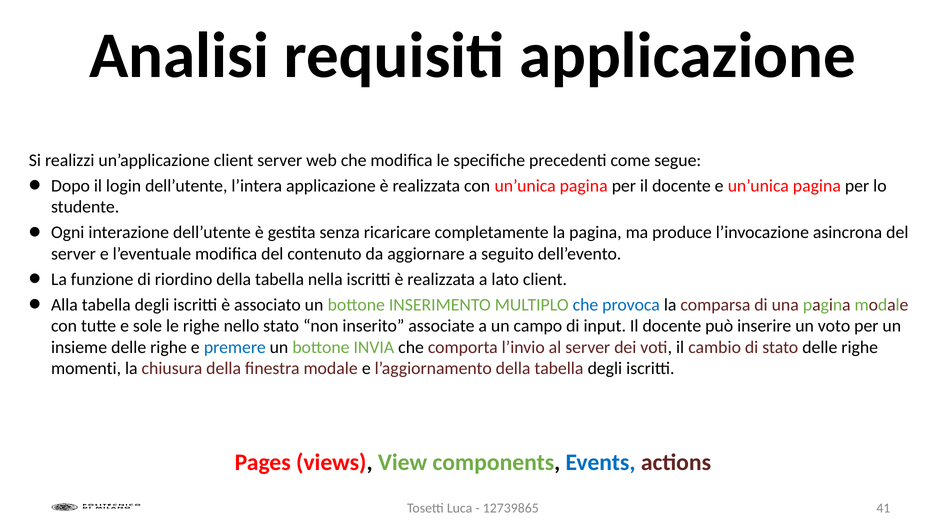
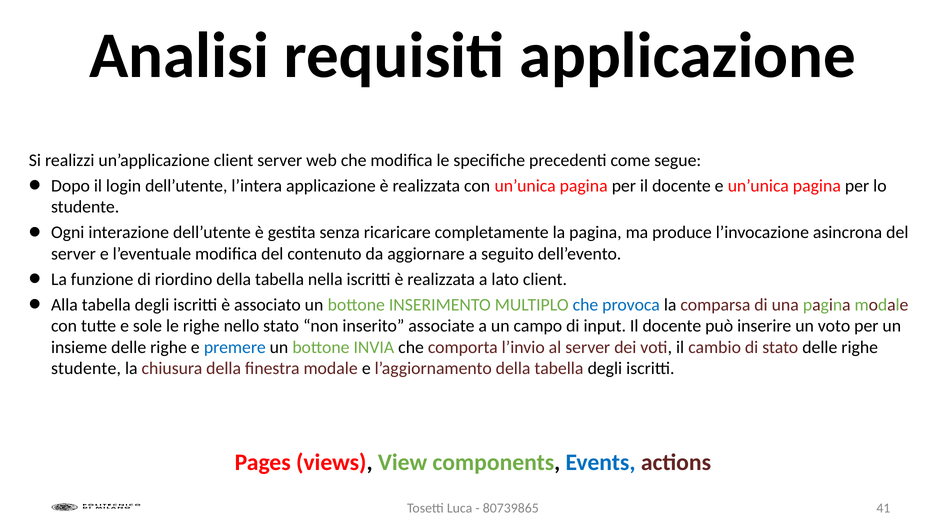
momenti: momenti -> studente (86, 369)
12739865: 12739865 -> 80739865 (511, 508)
